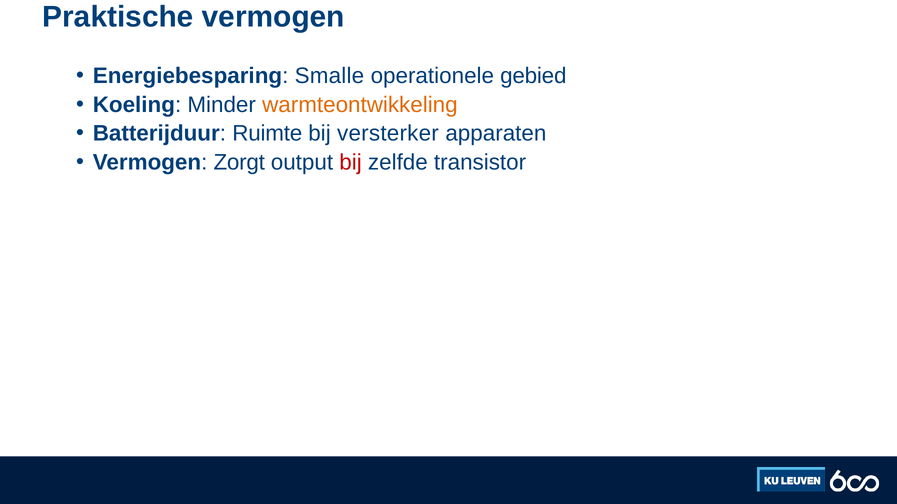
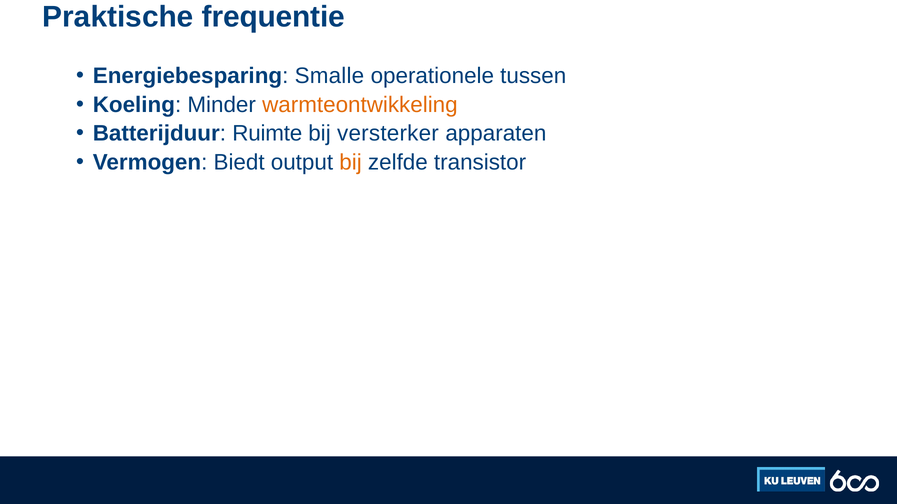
Praktische vermogen: vermogen -> frequentie (273, 17)
gebied: gebied -> tussen (533, 76)
Zorgt: Zorgt -> Biedt (239, 163)
bij colour: red -> orange (351, 163)
